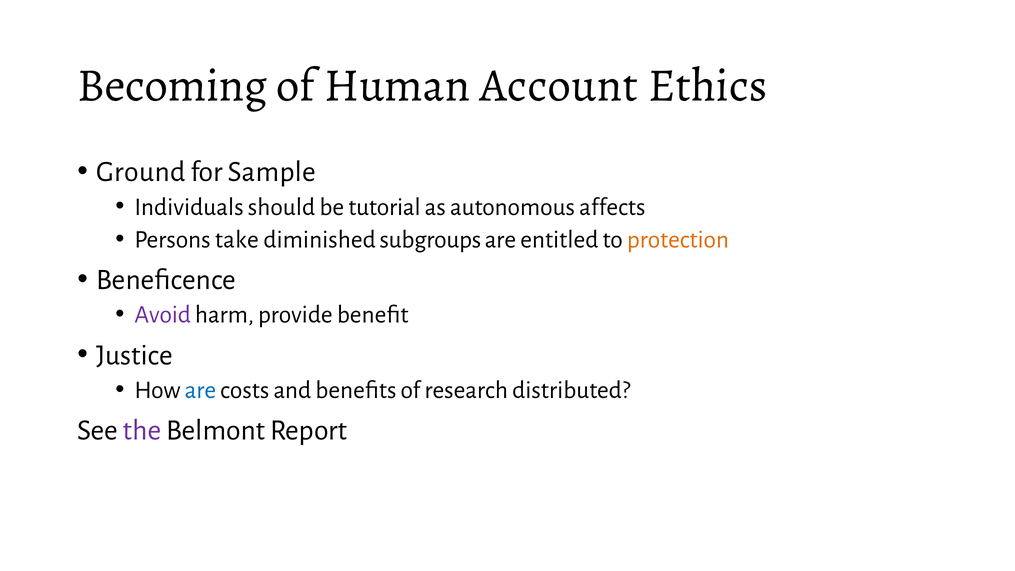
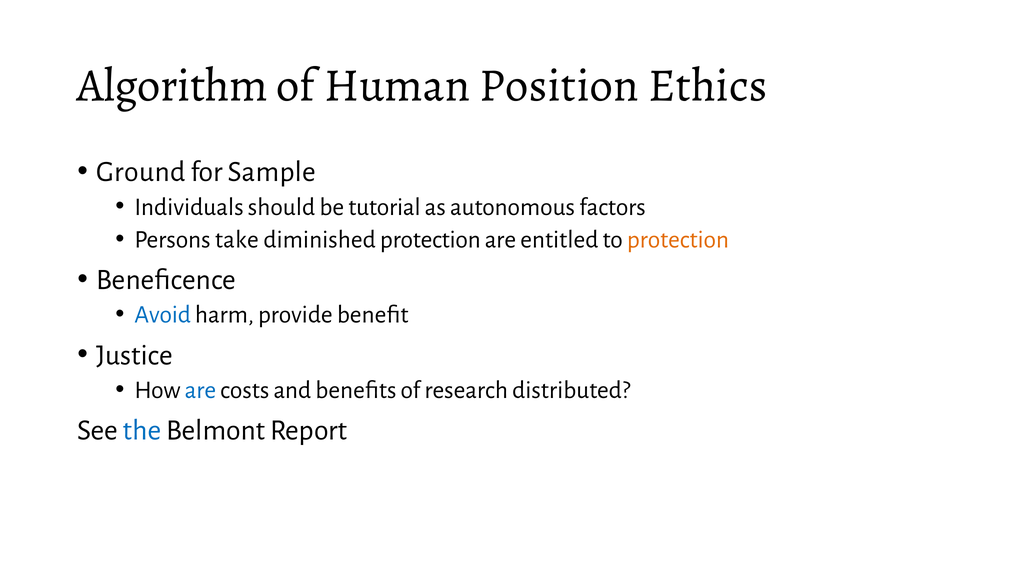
Becoming: Becoming -> Algorithm (173, 85)
Account: Account -> Position (559, 85)
affects: affects -> factors (612, 207)
diminished subgroups: subgroups -> protection (430, 239)
Avoid colour: purple -> blue (163, 314)
the colour: purple -> blue (142, 430)
